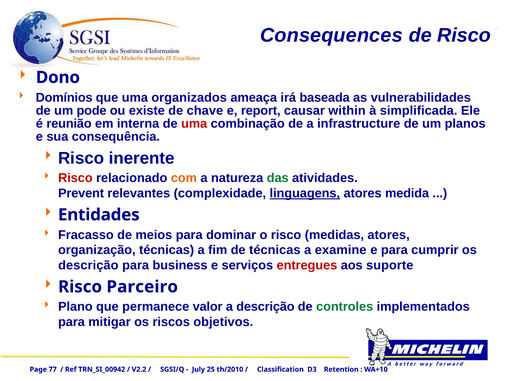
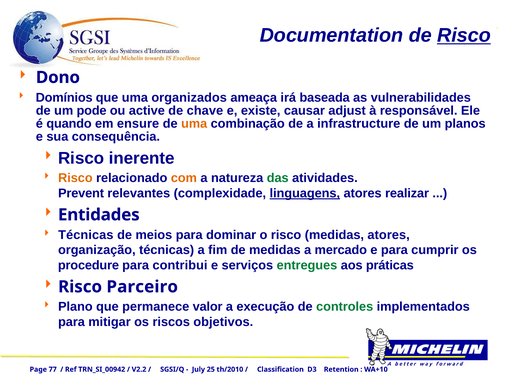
Consequences: Consequences -> Documentation (331, 35)
Risco underline: none -> present (464, 35)
existe: existe -> active (147, 111)
report: report -> existe (261, 111)
within: within -> adjust (347, 111)
simplificada: simplificada -> responsável (419, 111)
reunião: reunião -> quando (69, 124)
interna: interna -> ensure (138, 124)
uma colour: red -> orange (194, 124)
Risco colour: red -> orange (75, 178)
medida: medida -> realizar (407, 193)
Fracasso: Fracasso -> Técnicas (86, 235)
de técnicas: técnicas -> medidas (275, 250)
examine: examine -> mercado (341, 250)
descrição: descrição -> procedure (88, 265)
business: business -> contribui (180, 265)
entregues colour: red -> green (307, 265)
suporte: suporte -> práticas (390, 265)
a descrição: descrição -> execução (265, 307)
